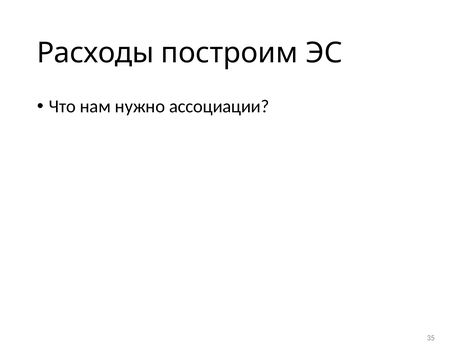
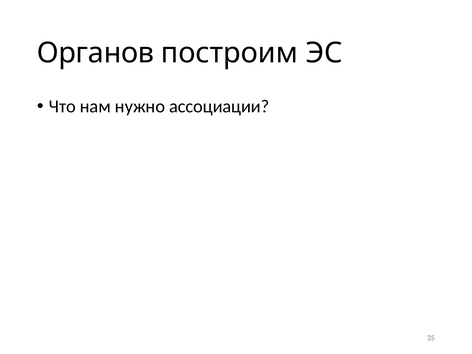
Расходы: Расходы -> Органов (95, 53)
